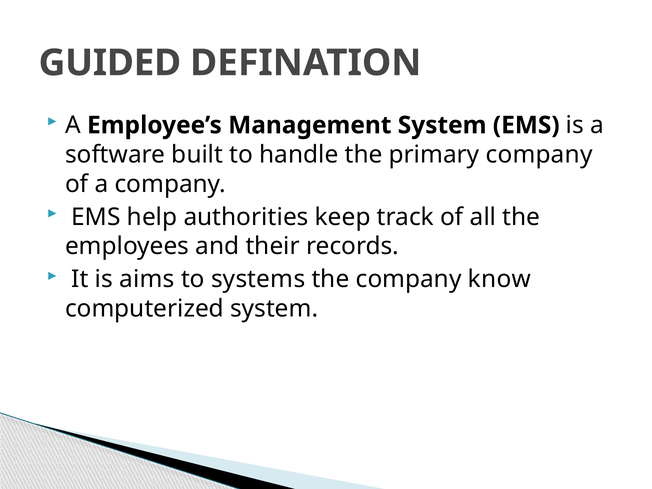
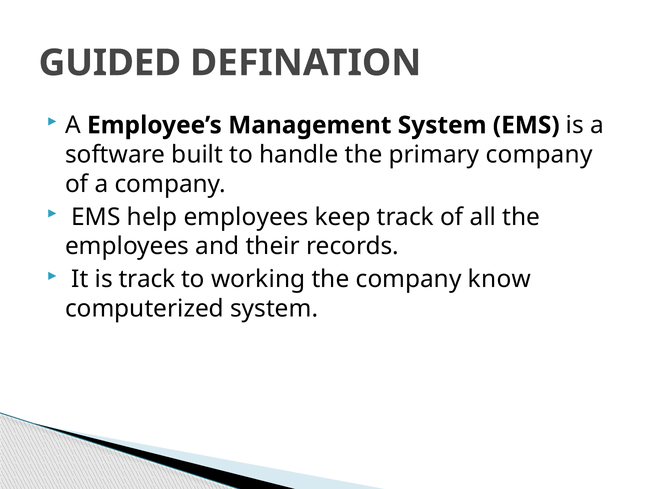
help authorities: authorities -> employees (246, 217)
is aims: aims -> track (147, 279)
systems: systems -> working (258, 279)
